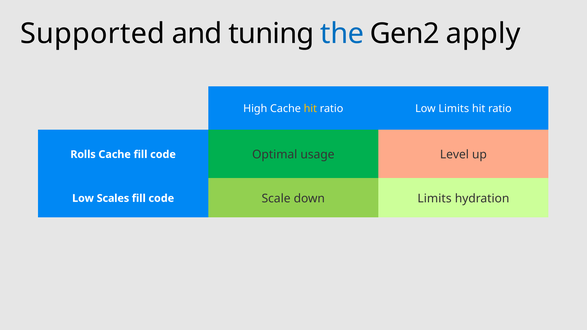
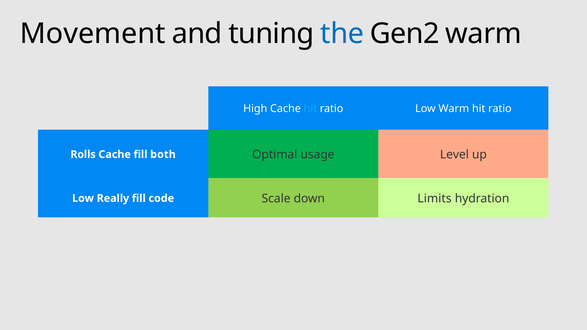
Supported: Supported -> Movement (93, 34)
Gen2 apply: apply -> warm (484, 34)
hit colour: yellow -> light blue (310, 109)
Low Limits: Limits -> Warm (454, 109)
Cache fill code: code -> both (163, 154)
Scales: Scales -> Really (113, 198)
